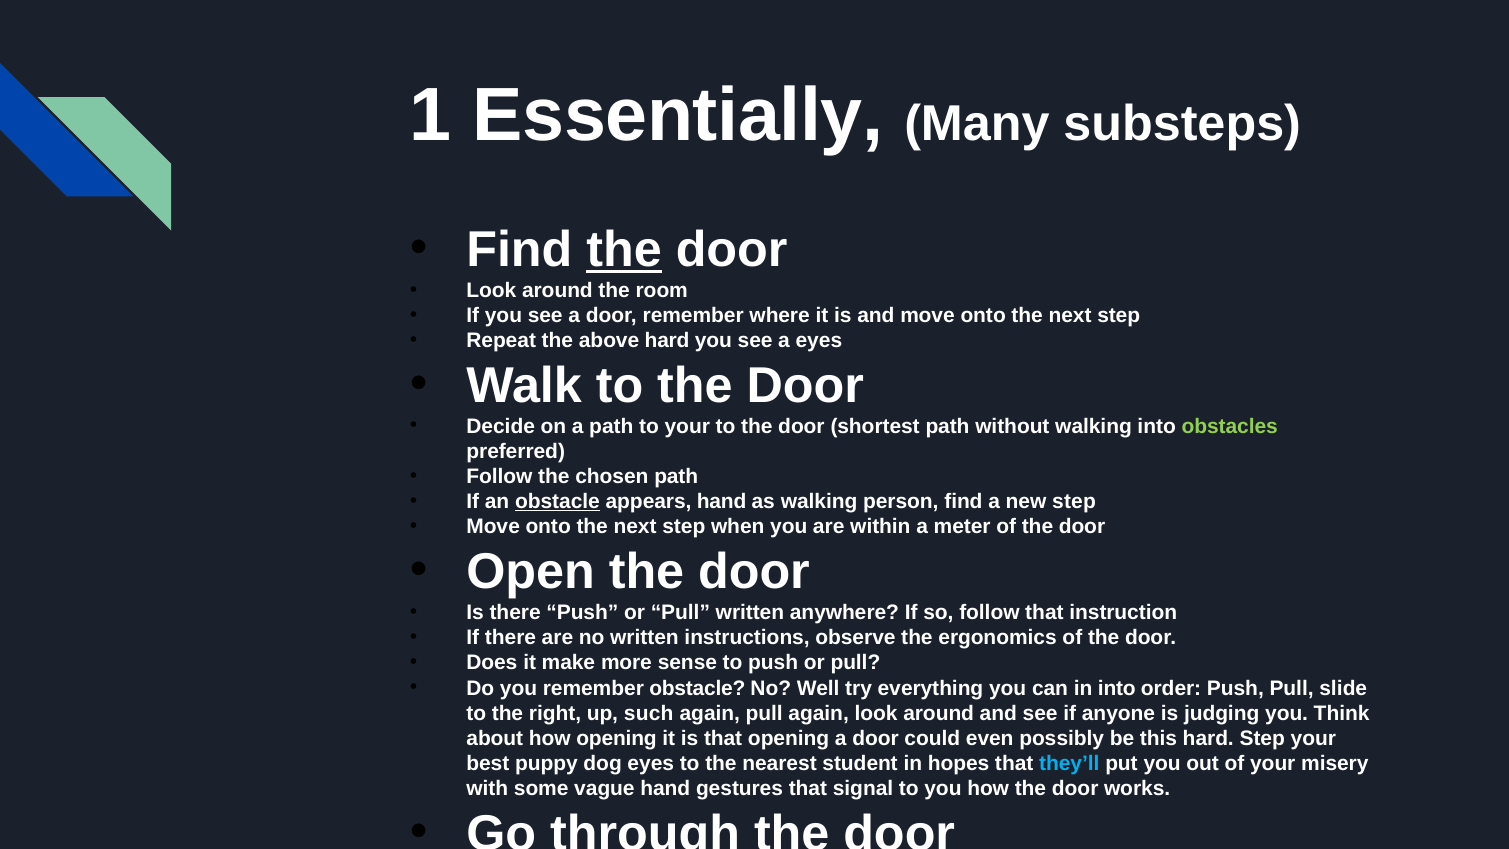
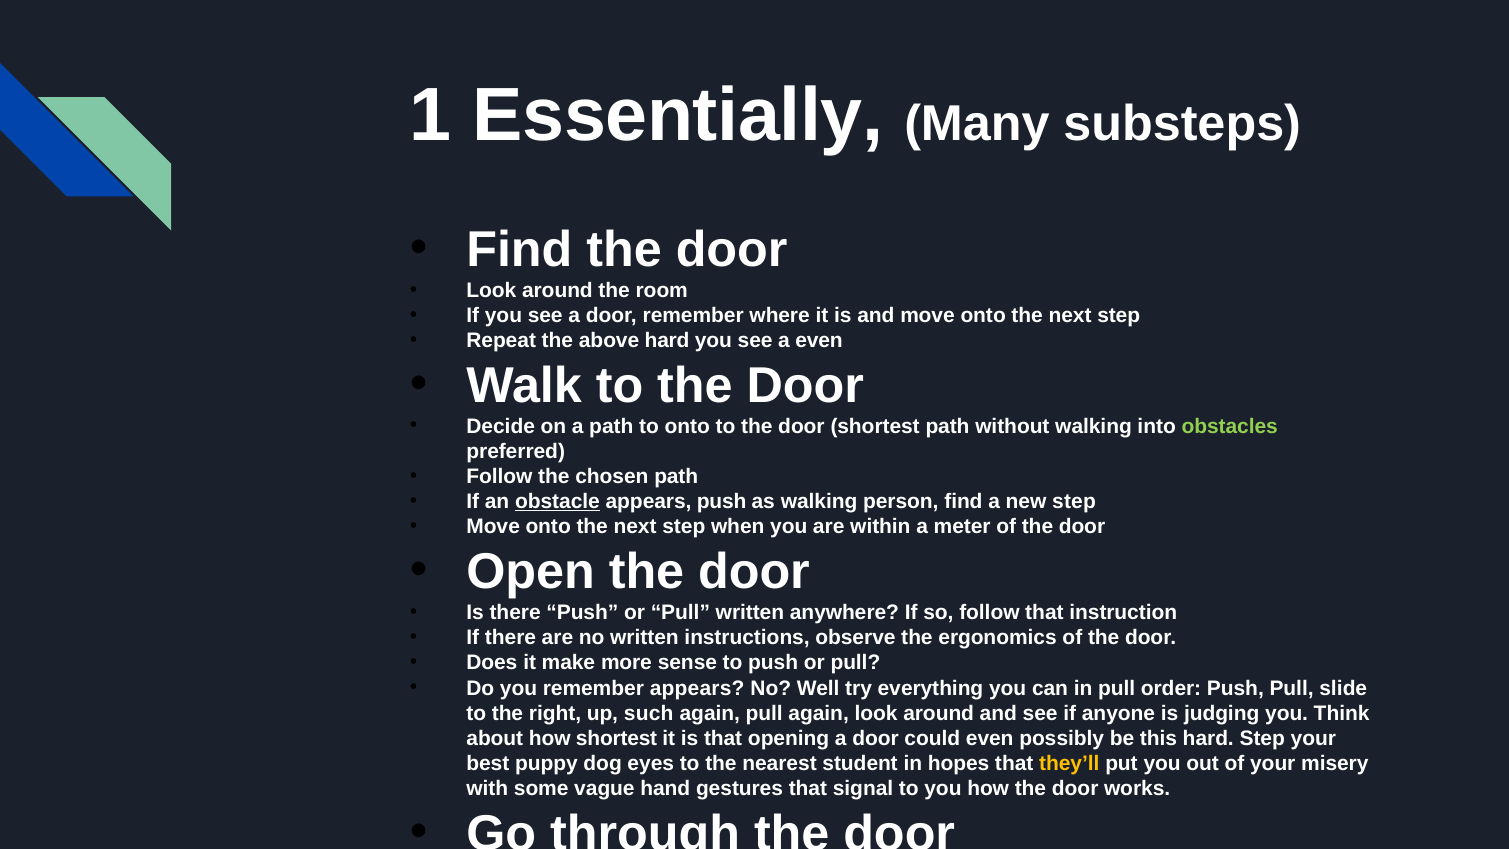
the underline: present -> none (624, 250)
a eyes: eyes -> even (819, 341)
to your: your -> onto (687, 426)
appears hand: hand -> push (722, 502)
remember obstacle: obstacle -> appears (697, 688)
in into: into -> pull (1117, 688)
how opening: opening -> shortest (617, 738)
they’ll colour: light blue -> yellow (1069, 764)
